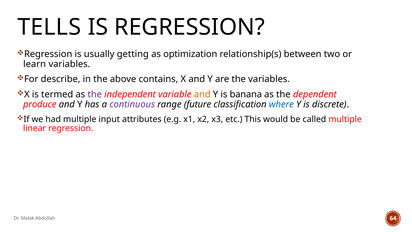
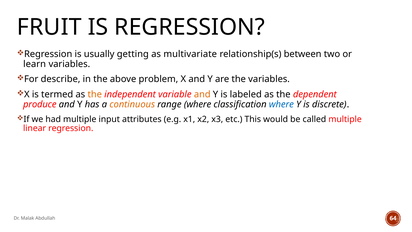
TELLS: TELLS -> FRUIT (49, 27)
optimization: optimization -> multivariate (190, 54)
contains: contains -> problem (158, 79)
the colour: purple -> orange (95, 94)
banana: banana -> labeled (246, 94)
continuous colour: purple -> orange (132, 104)
range future: future -> where (198, 104)
